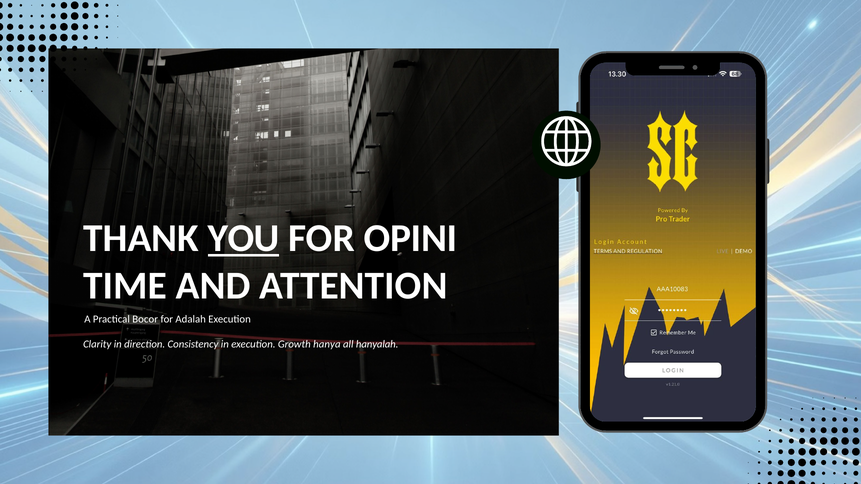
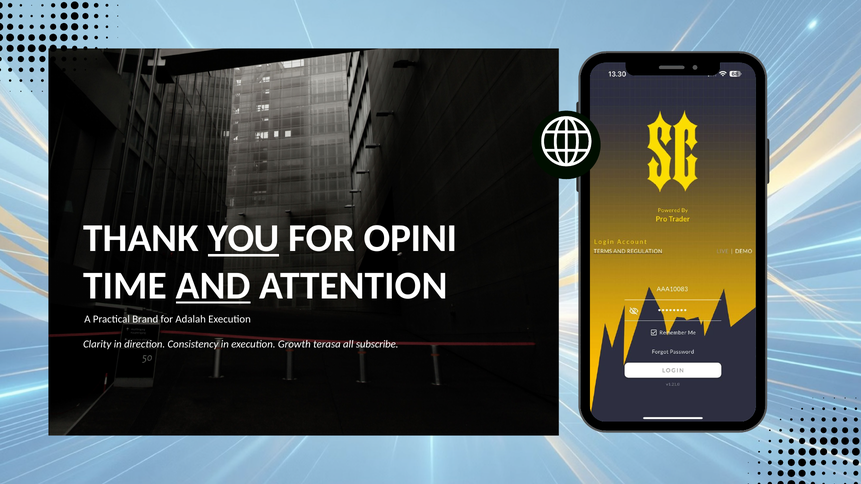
AND underline: none -> present (213, 286)
Bocor: Bocor -> Brand (145, 319)
hanya: hanya -> terasa (327, 344)
hanyalah: hanyalah -> subscribe (377, 344)
